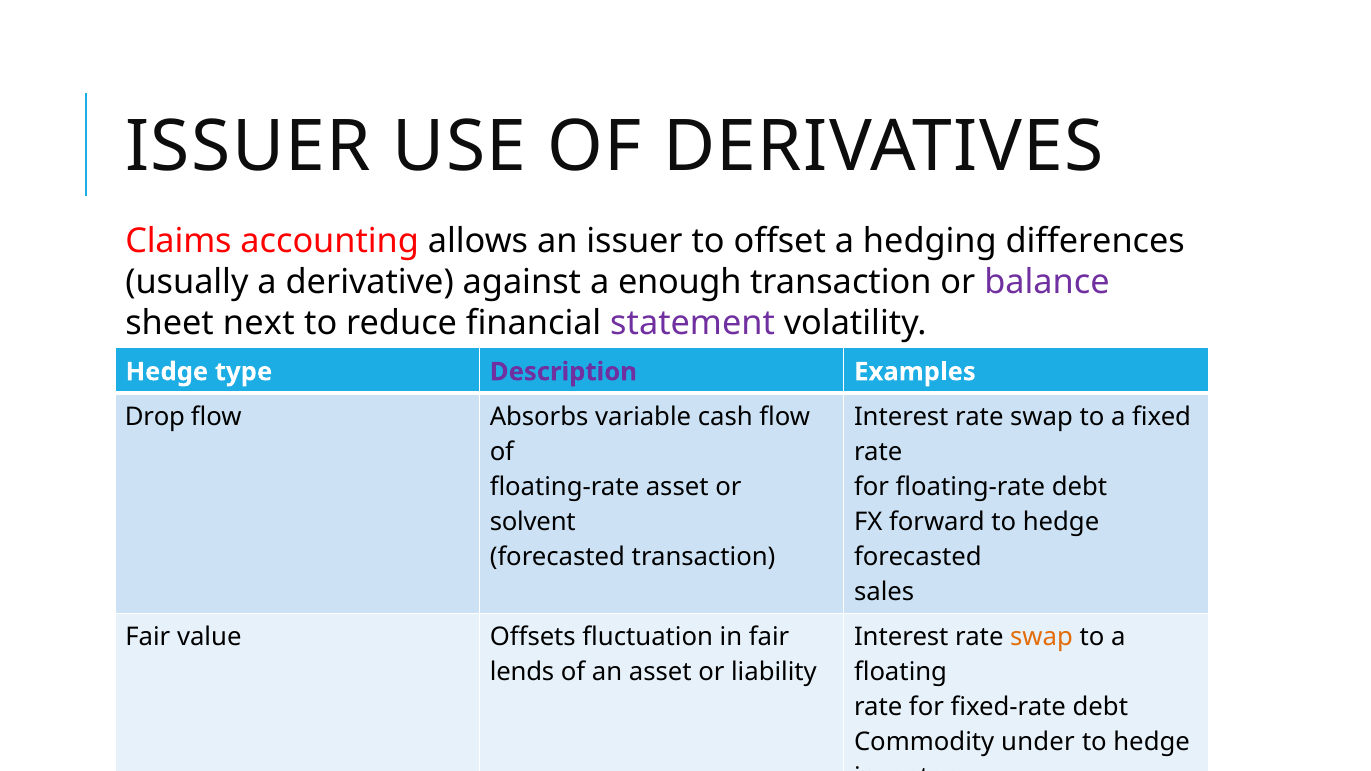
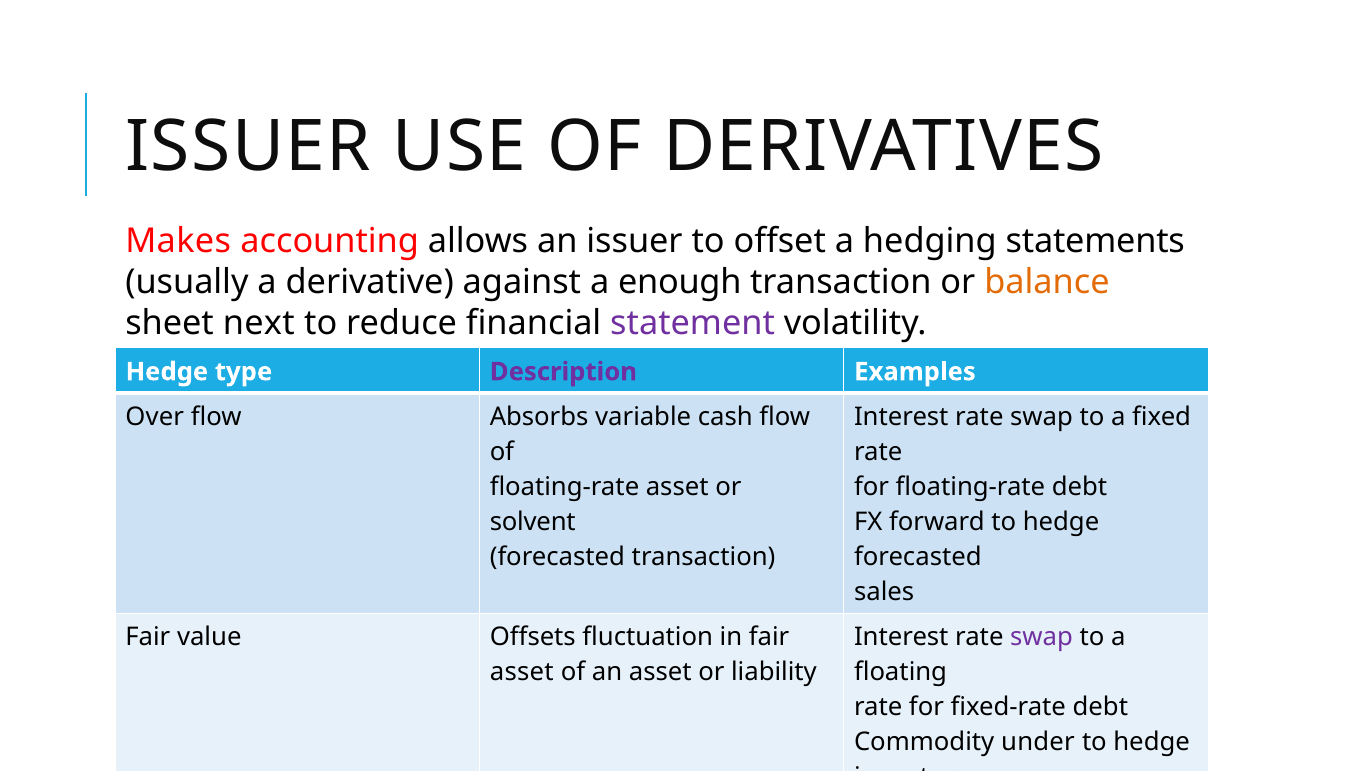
Claims: Claims -> Makes (178, 241)
differences: differences -> statements (1095, 241)
balance colour: purple -> orange (1047, 282)
Drop: Drop -> Over (155, 417)
swap colour: orange -> purple (1042, 637)
lends: lends -> asset (522, 672)
